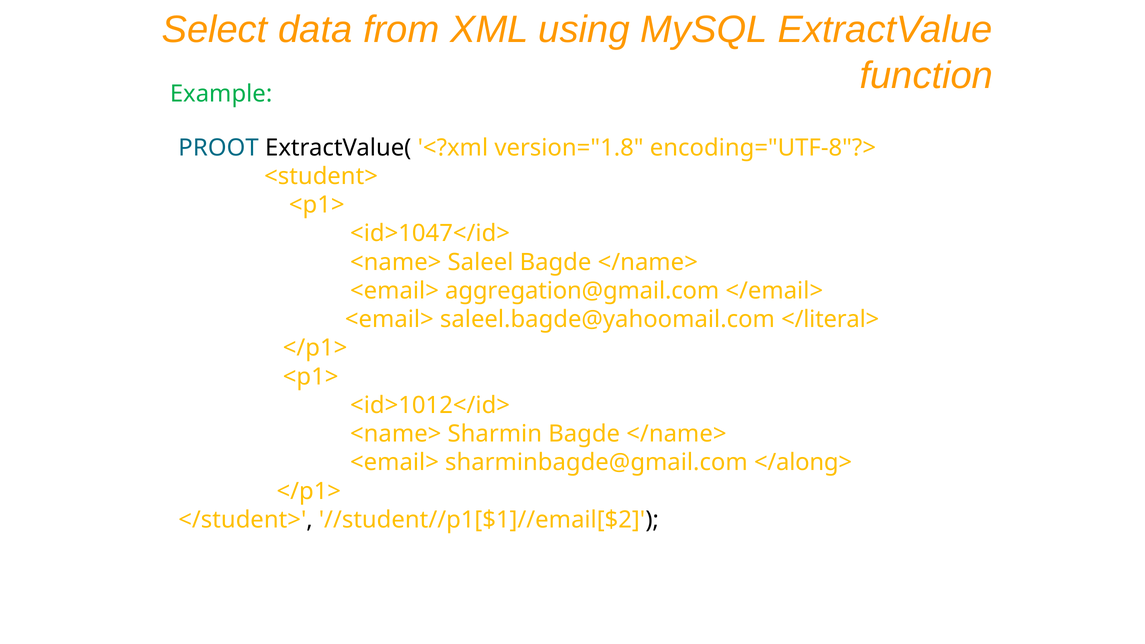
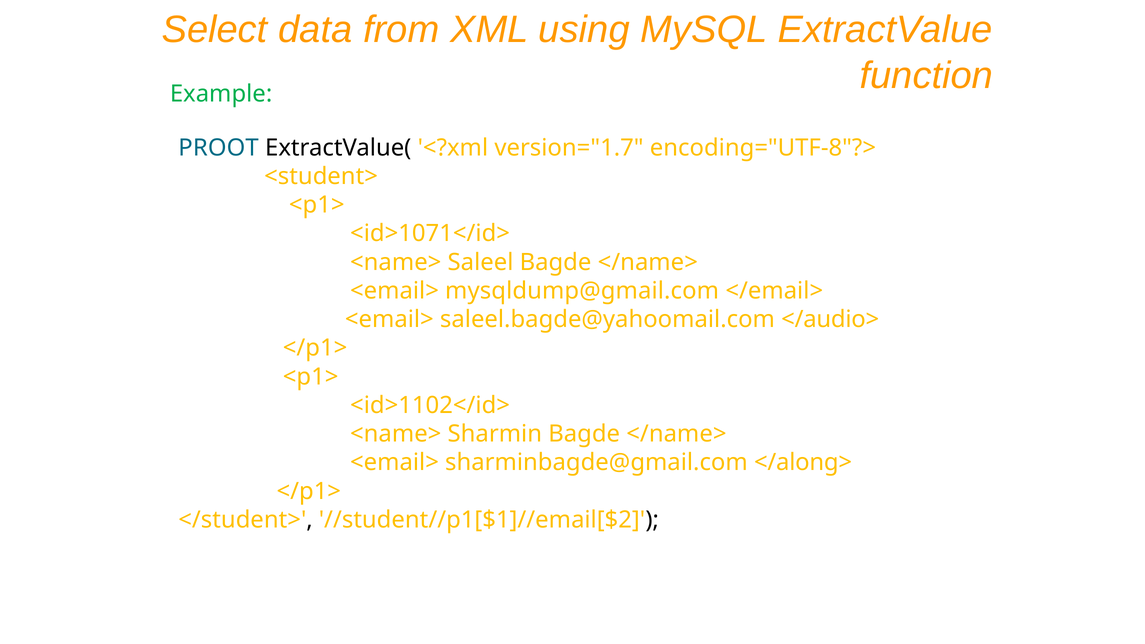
version="1.8: version="1.8 -> version="1.7 (569, 148)
<id>1047</id>: <id>1047</id> -> <id>1071</id> (430, 234)
aggregation@gmail.com: aggregation@gmail.com -> mysqldump@gmail.com (582, 291)
</literal>: </literal> -> </audio> (830, 319)
<id>1012</id>: <id>1012</id> -> <id>1102</id> (430, 405)
